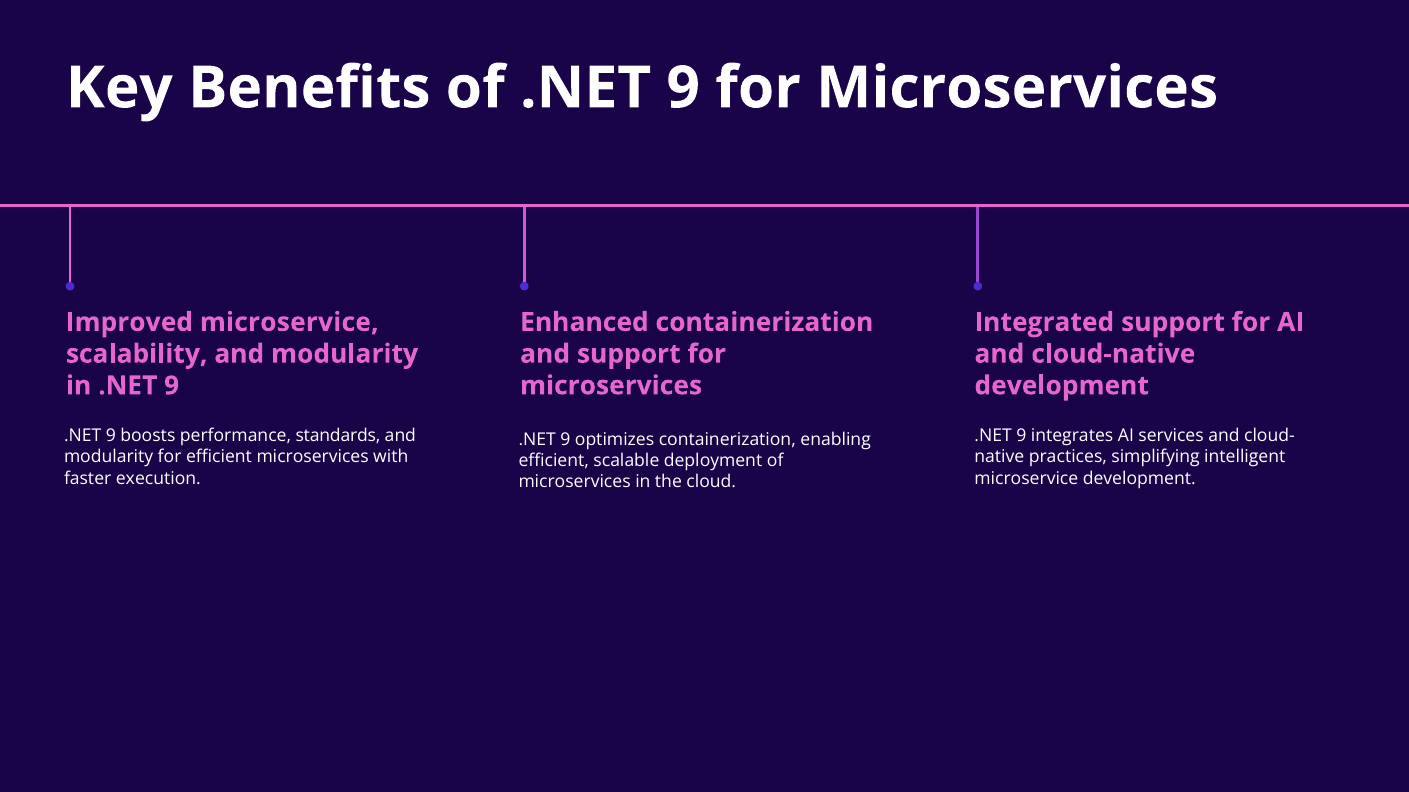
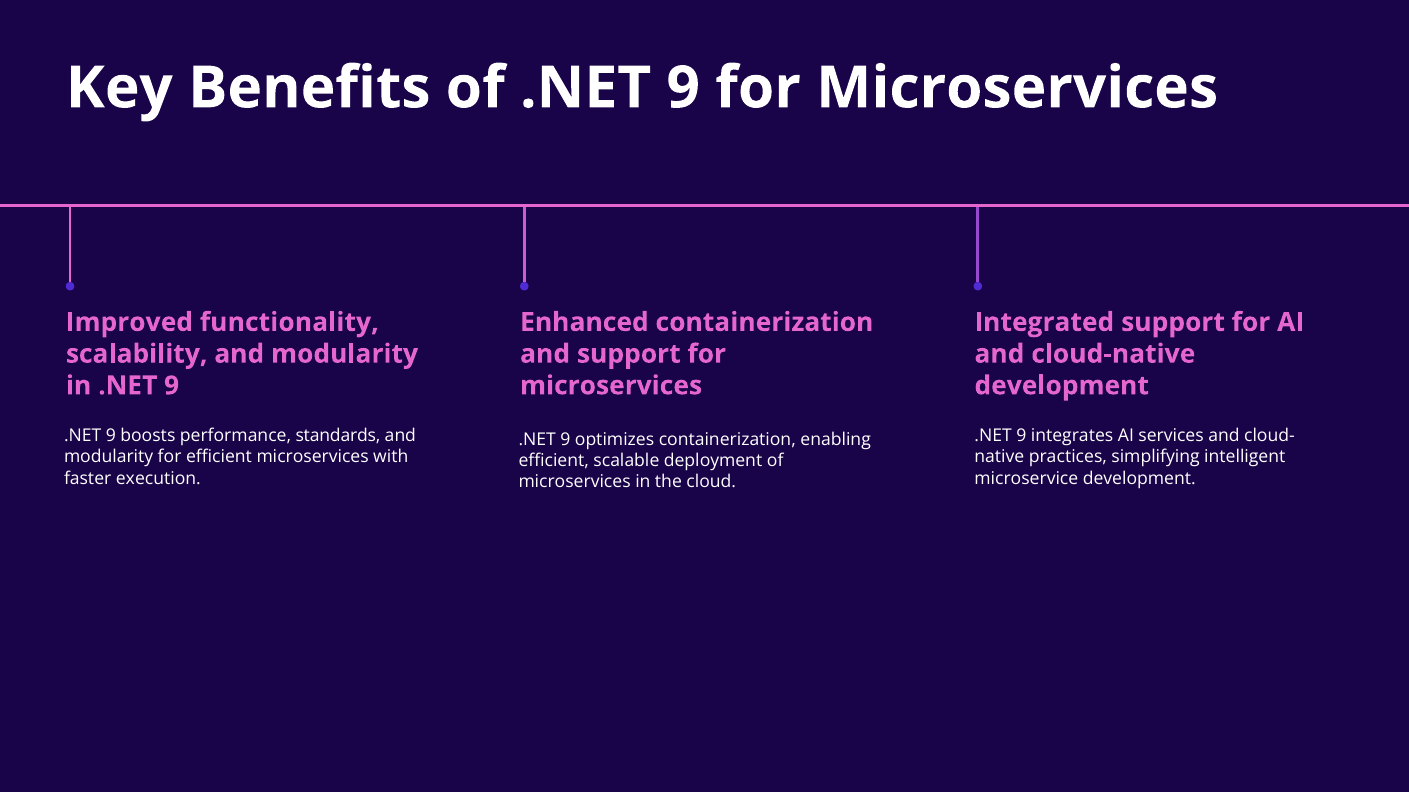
Improved microservice: microservice -> functionality (289, 322)
